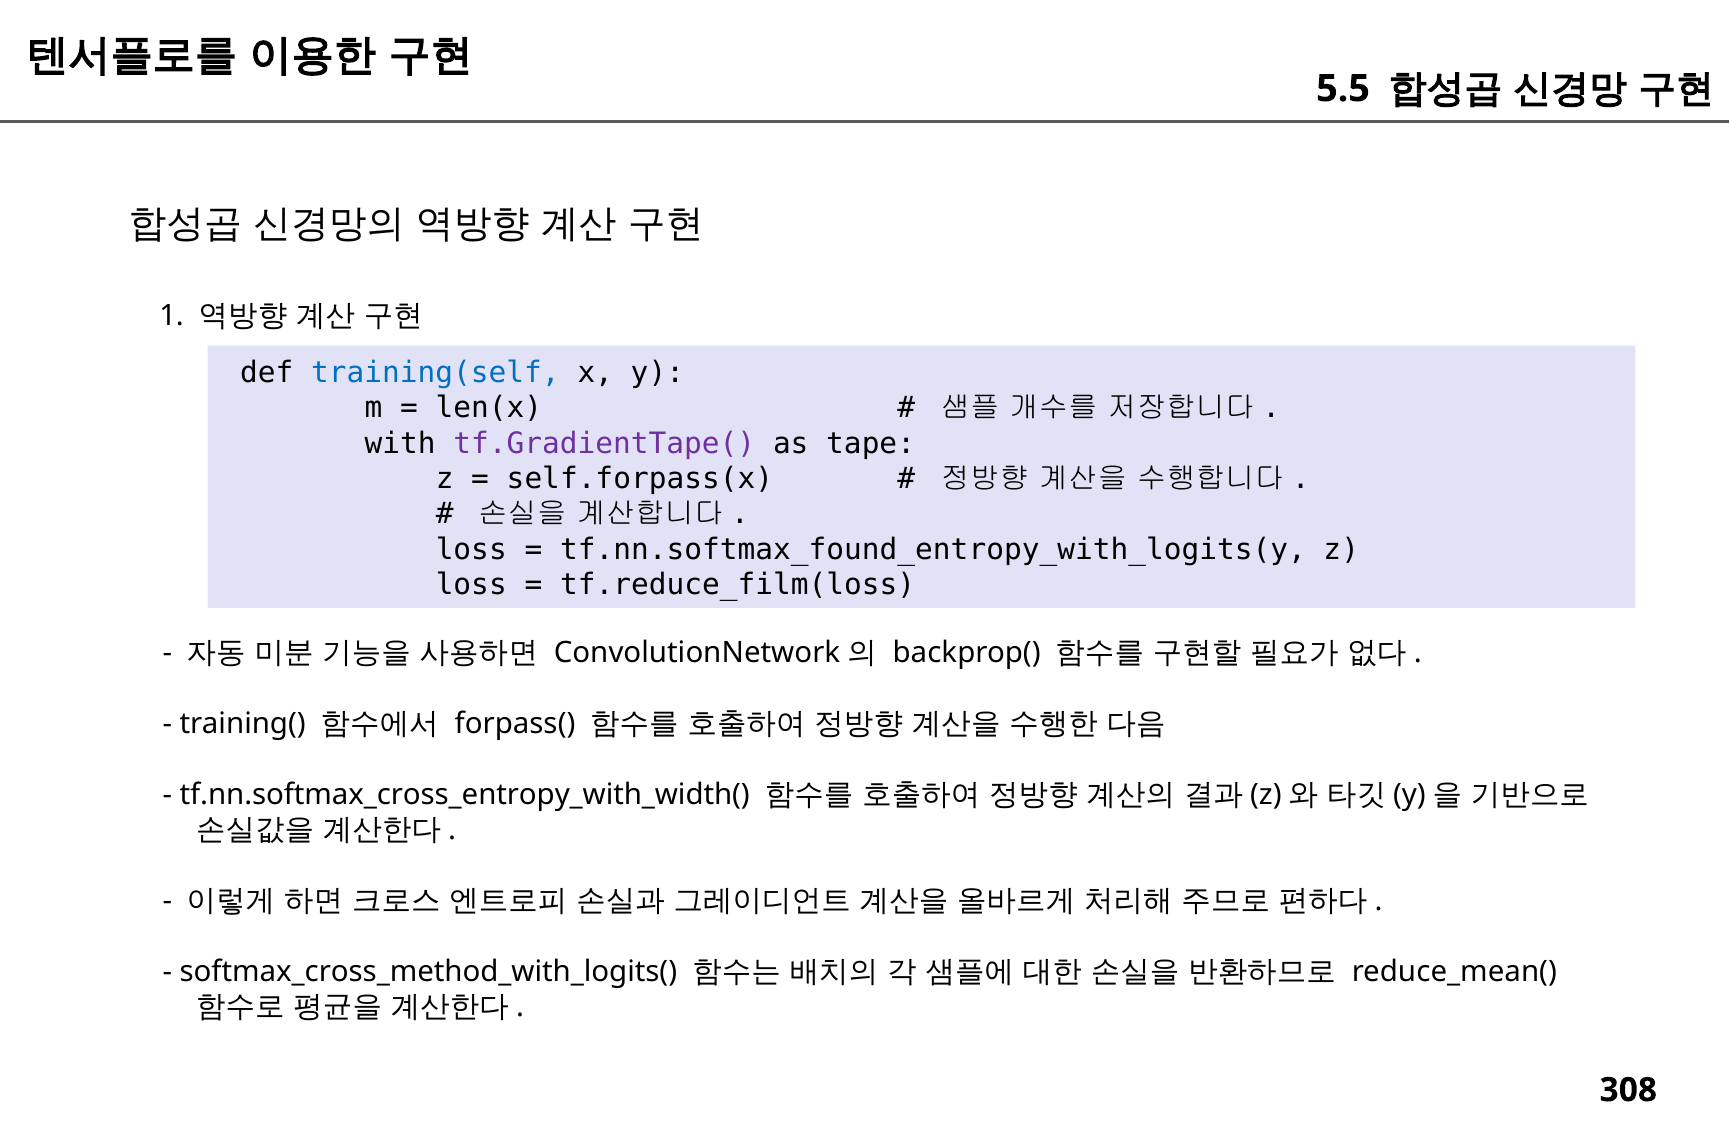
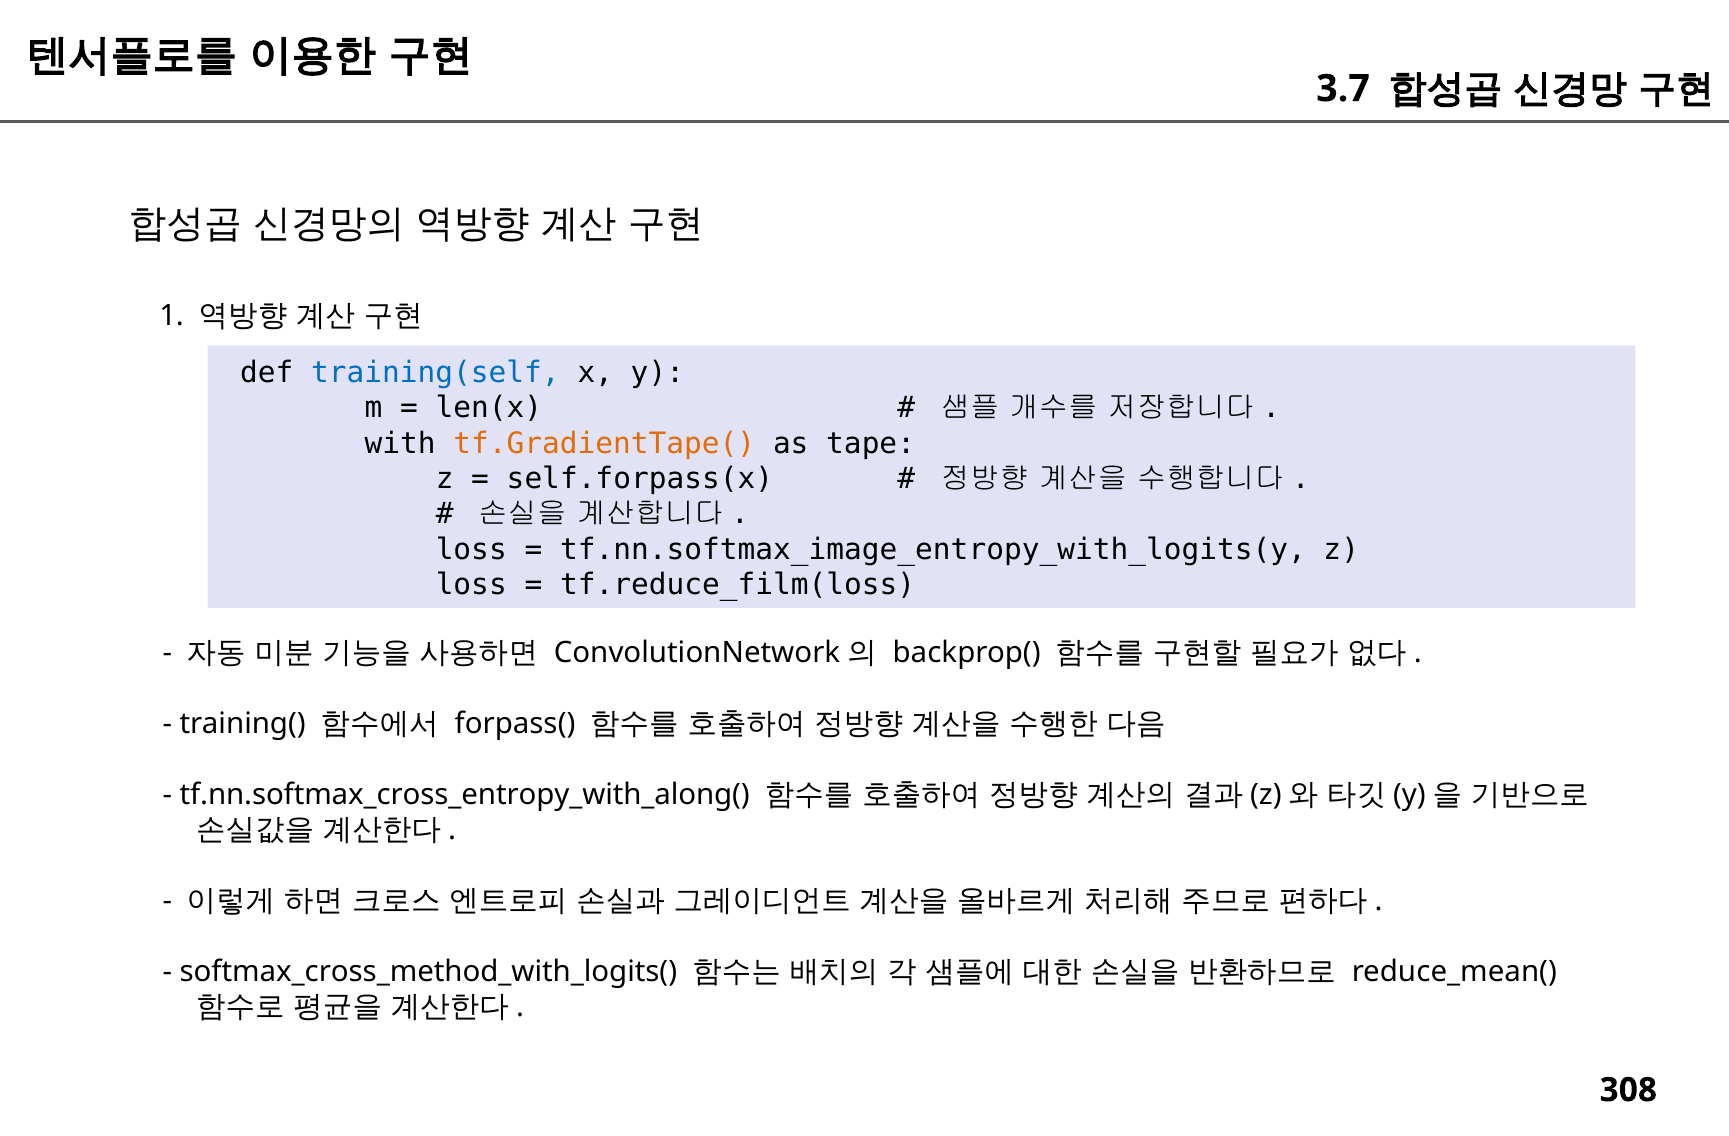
5.5: 5.5 -> 3.7 (1343, 89)
tf.GradientTape( colour: purple -> orange (604, 443)
tf.nn.softmax_found_entropy_with_logits(y: tf.nn.softmax_found_entropy_with_logits(y -> tf.nn.softmax_image_entropy_with_logits(y (933, 549)
tf.nn.softmax_cross_entropy_with_width(: tf.nn.softmax_cross_entropy_with_width( -> tf.nn.softmax_cross_entropy_with_along( (465, 794)
